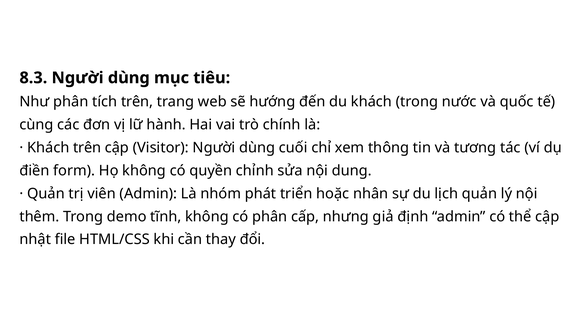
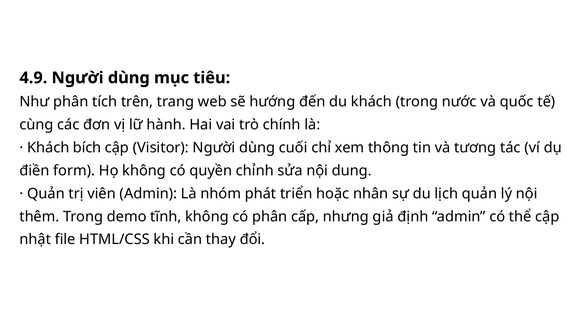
8.3: 8.3 -> 4.9 (33, 78)
Khách trên: trên -> bích (87, 147)
